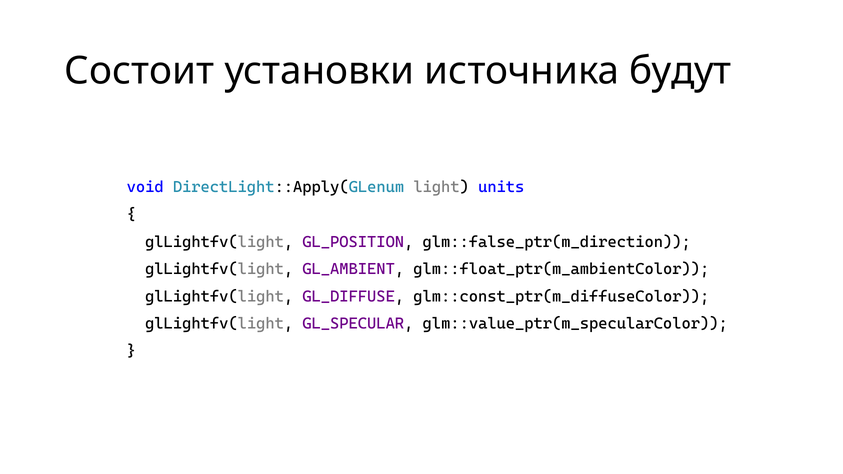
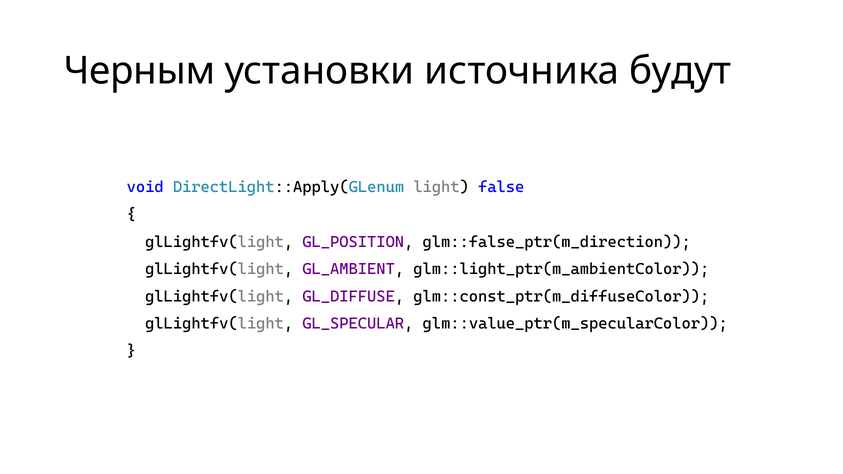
Состоит: Состоит -> Черным (140, 71)
units: units -> false (501, 187)
glm::float_ptr(m_ambientColor: glm::float_ptr(m_ambientColor -> glm::light_ptr(m_ambientColor (561, 269)
